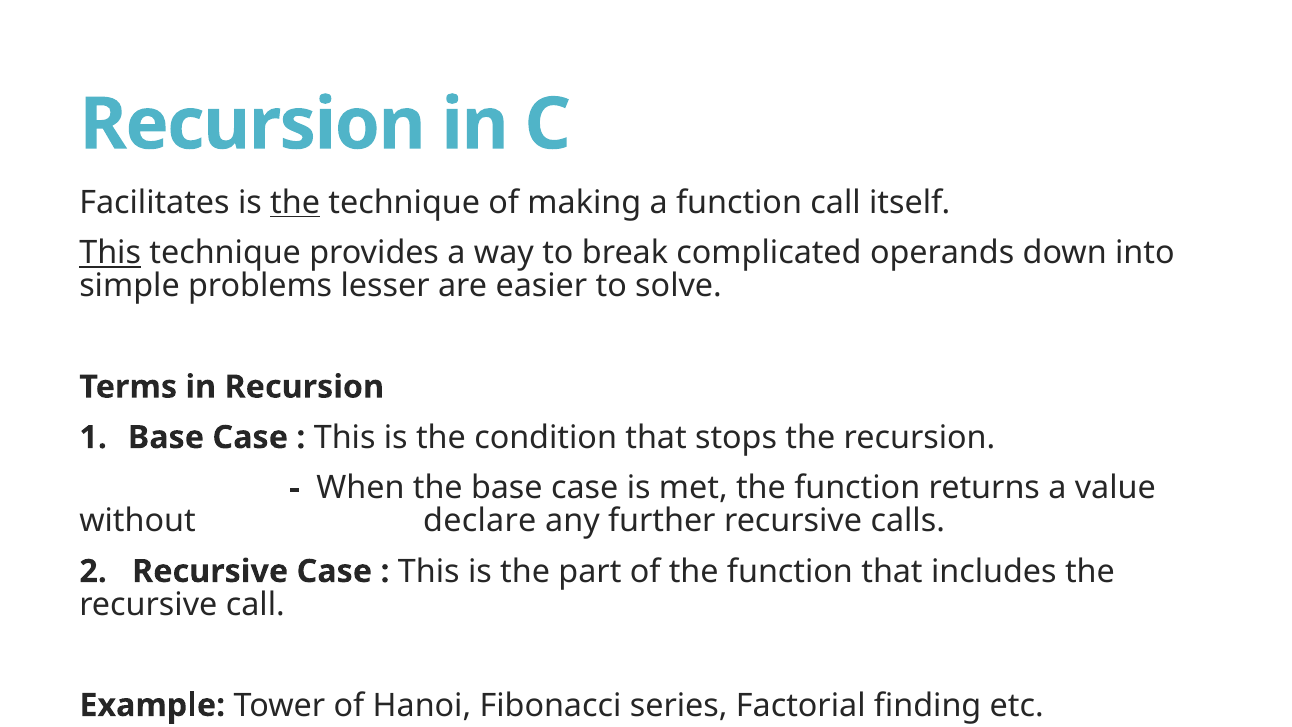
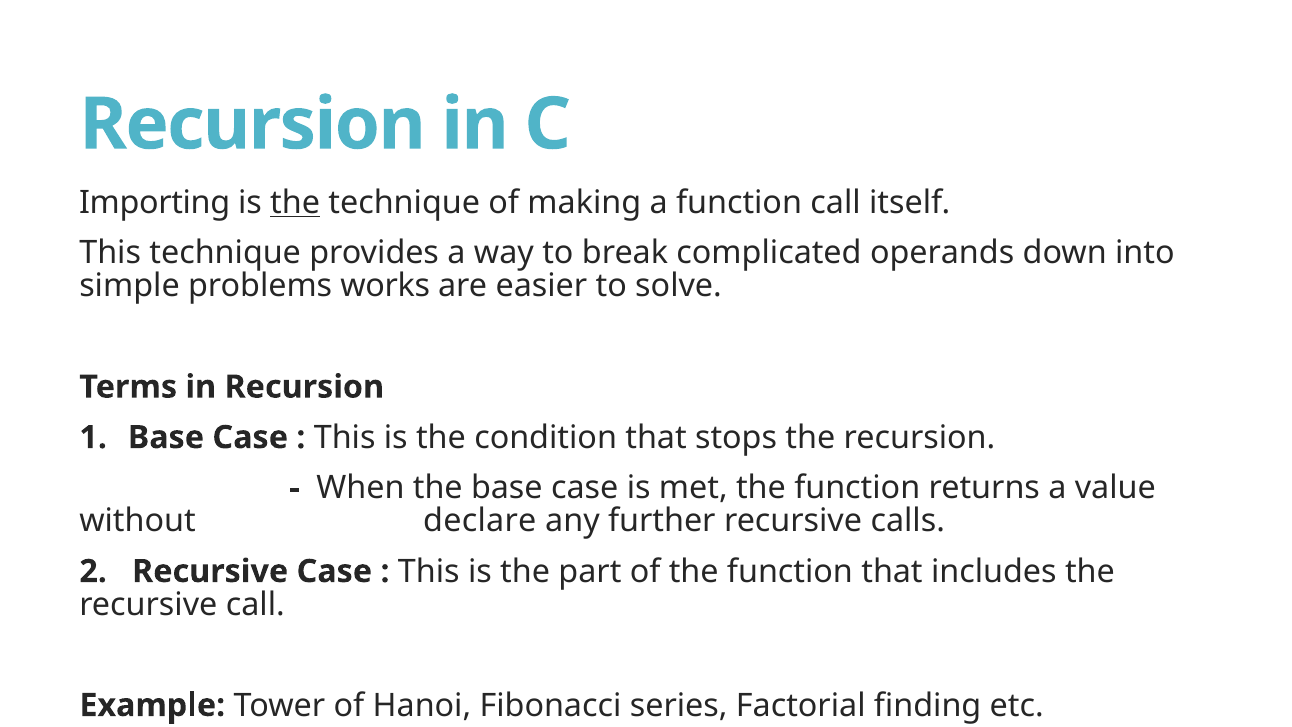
Facilitates: Facilitates -> Importing (155, 203)
This underline: present -> none (110, 253)
lesser: lesser -> works (385, 286)
